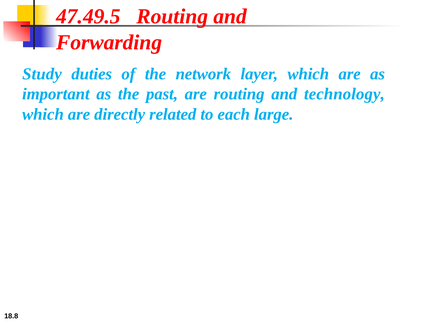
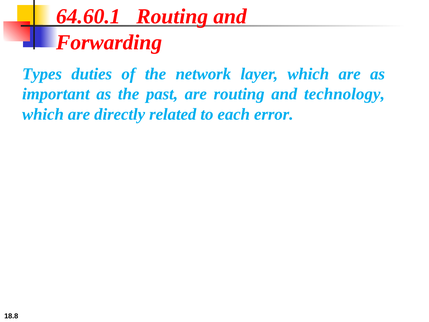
47.49.5: 47.49.5 -> 64.60.1 (88, 16)
Study: Study -> Types (42, 74)
large: large -> error (274, 114)
